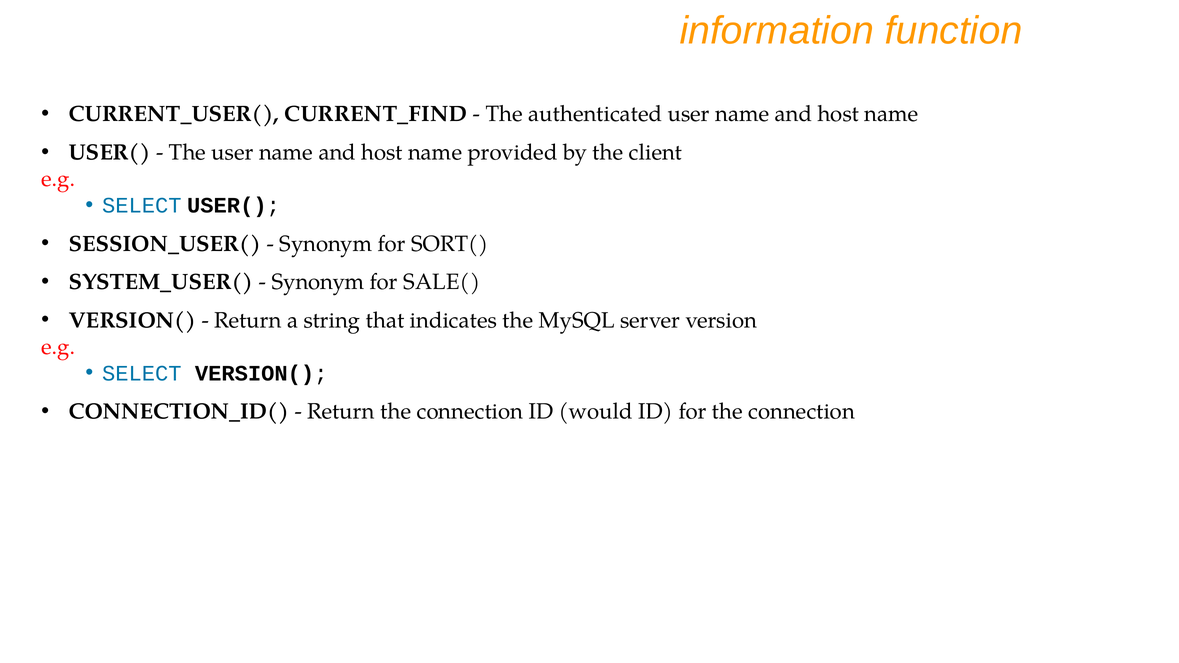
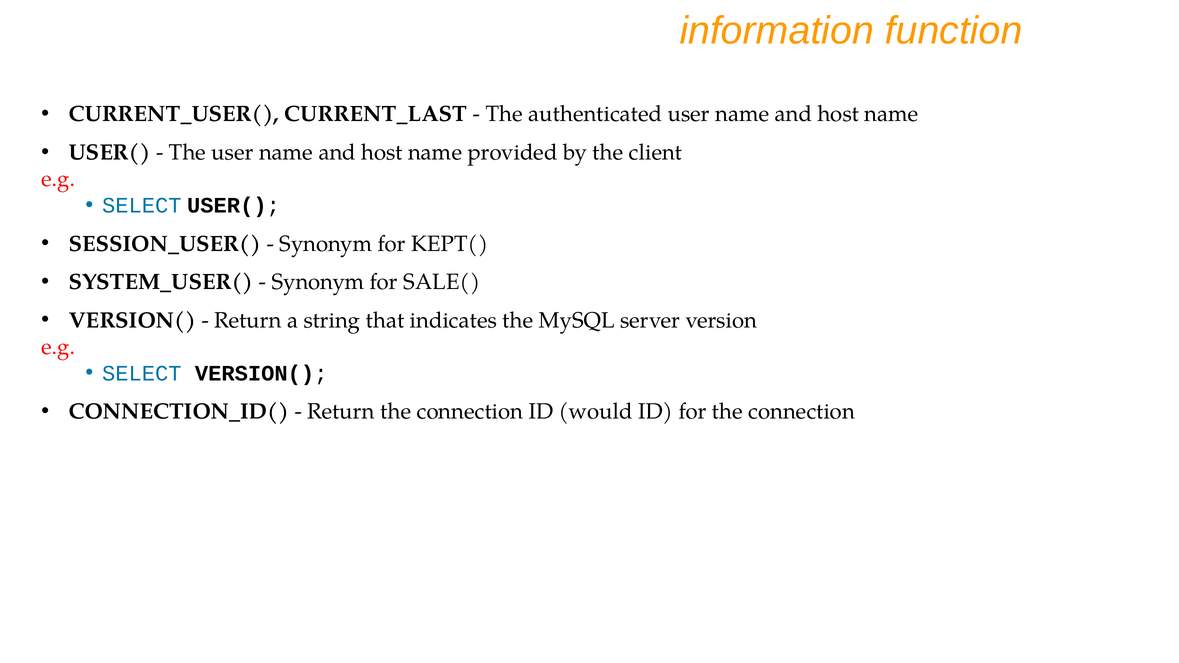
CURRENT_FIND: CURRENT_FIND -> CURRENT_LAST (376, 114)
SORT(: SORT( -> KEPT( (450, 244)
